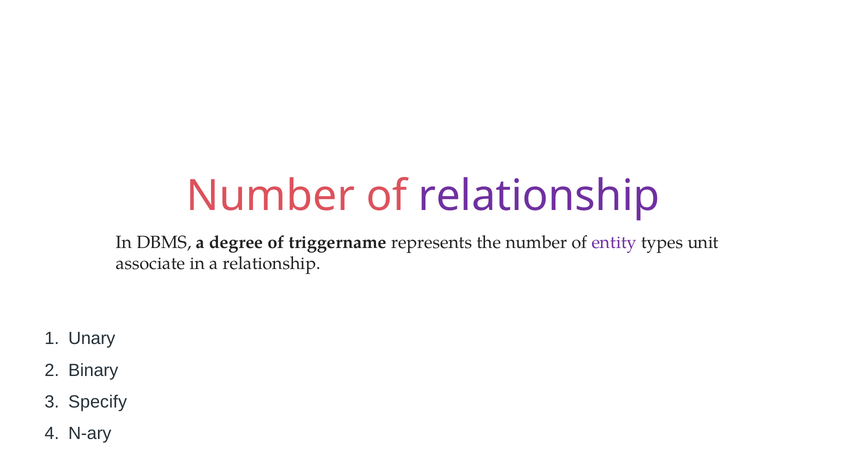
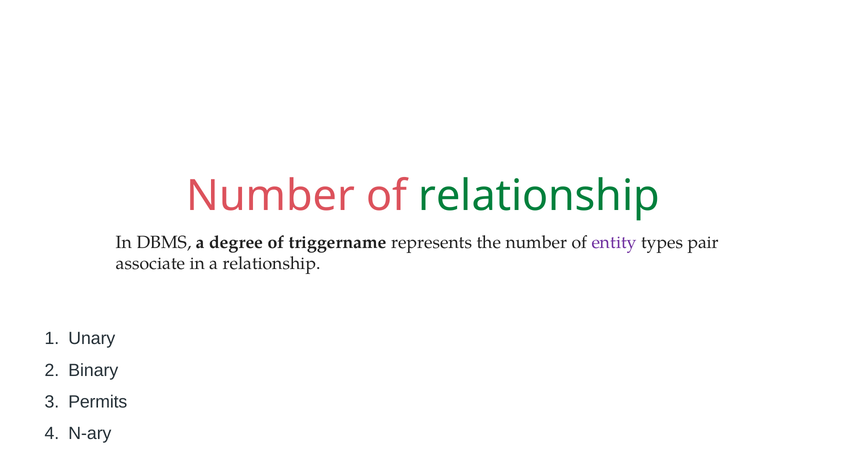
relationship colour: purple -> green (539, 196)
unit: unit -> pair (703, 242)
Specify: Specify -> Permits (98, 402)
